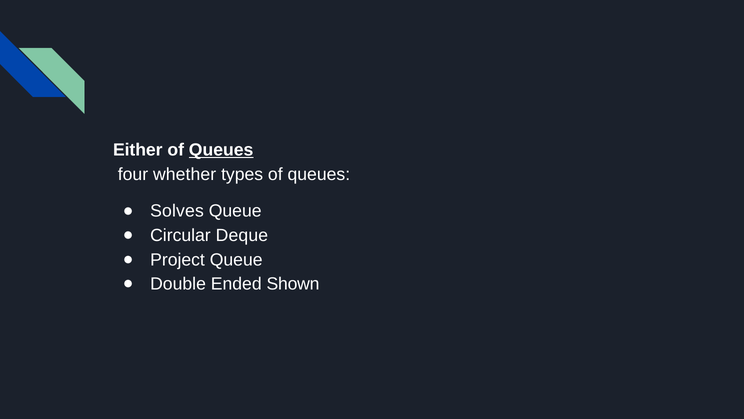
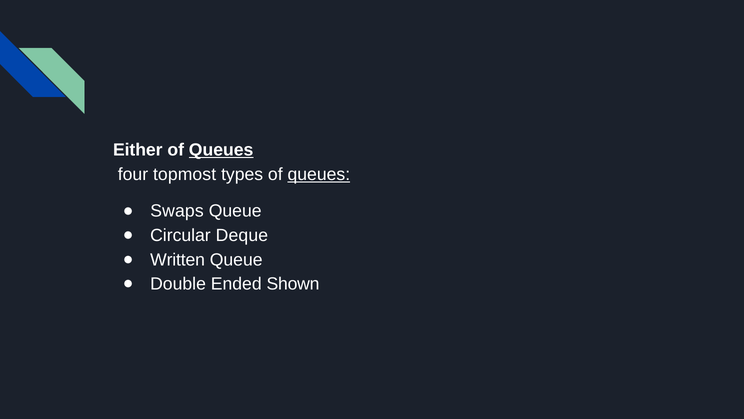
whether: whether -> topmost (185, 174)
queues underline: none -> present (319, 174)
Solves: Solves -> Swaps (177, 211)
Project: Project -> Written (178, 259)
